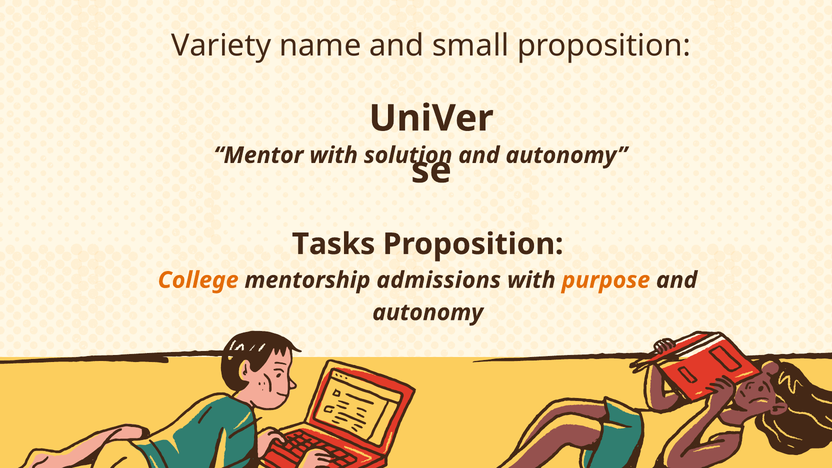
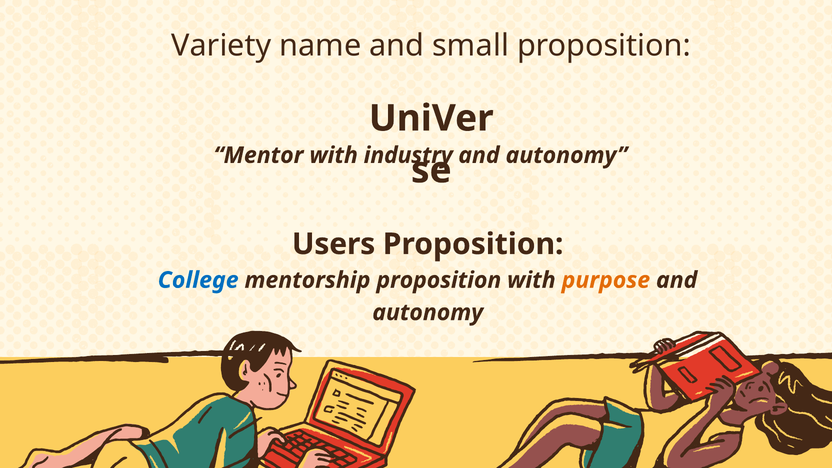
solution: solution -> industry (408, 155)
Tasks: Tasks -> Users (334, 244)
College colour: orange -> blue (198, 280)
mentorship admissions: admissions -> proposition (439, 280)
